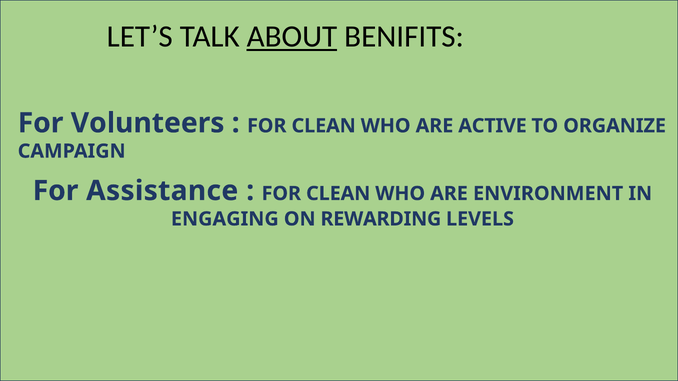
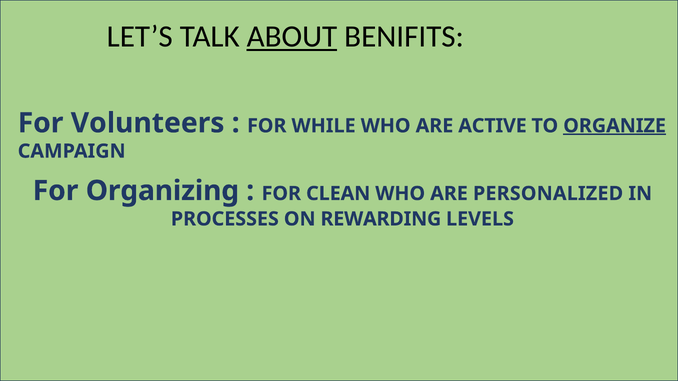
CLEAN: CLEAN -> WHILE (324, 126)
ORGANIZE underline: none -> present (615, 126)
Assistance: Assistance -> Organizing (162, 191)
ENVIRONMENT: ENVIRONMENT -> PERSONALIZED (548, 194)
ENGAGING: ENGAGING -> PROCESSES (225, 219)
